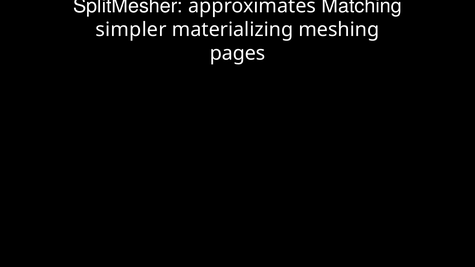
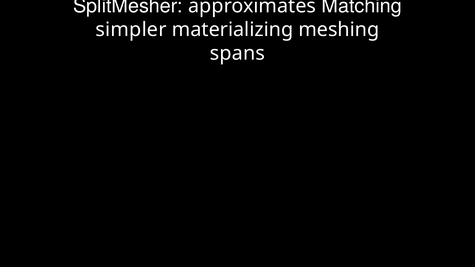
pages: pages -> spans (237, 53)
